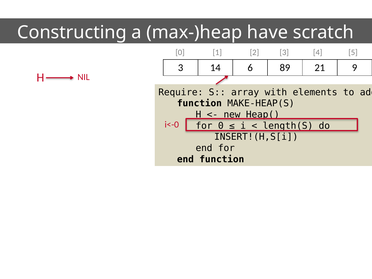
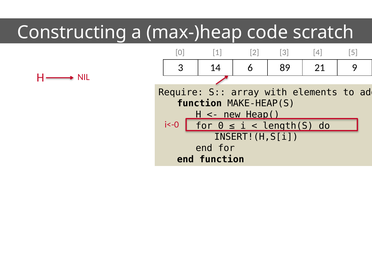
have: have -> code (268, 32)
